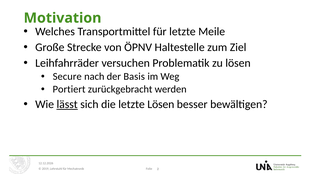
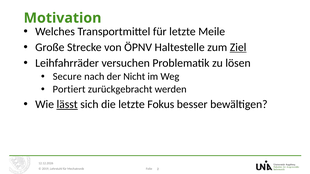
Ziel underline: none -> present (238, 47)
Basis: Basis -> Nicht (134, 77)
letzte Lösen: Lösen -> Fokus (161, 105)
